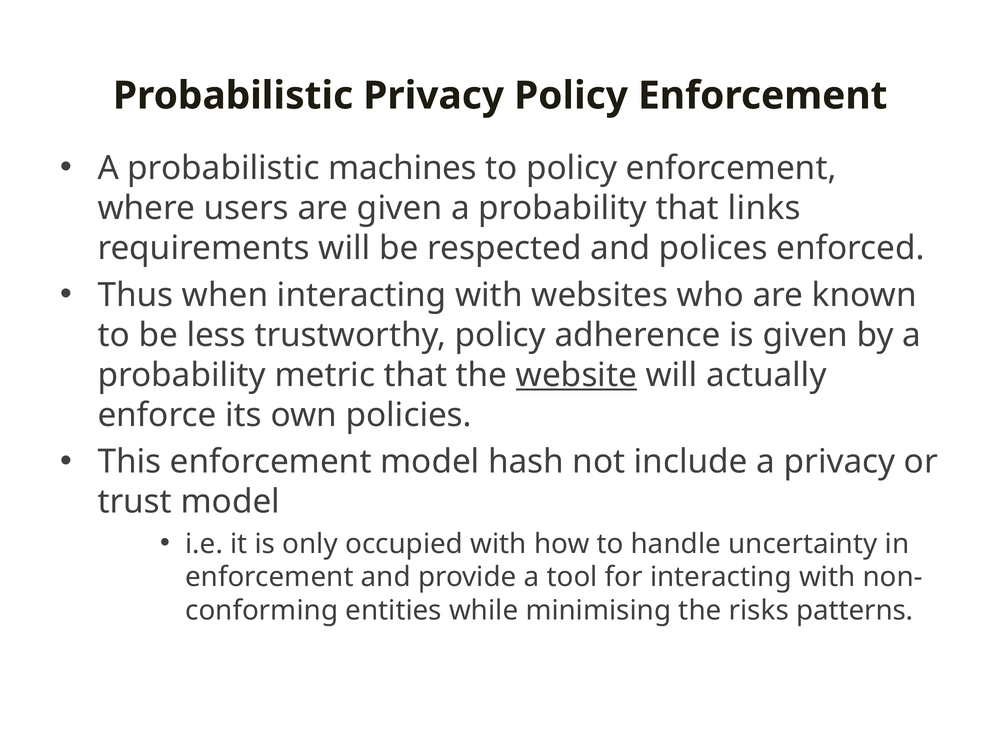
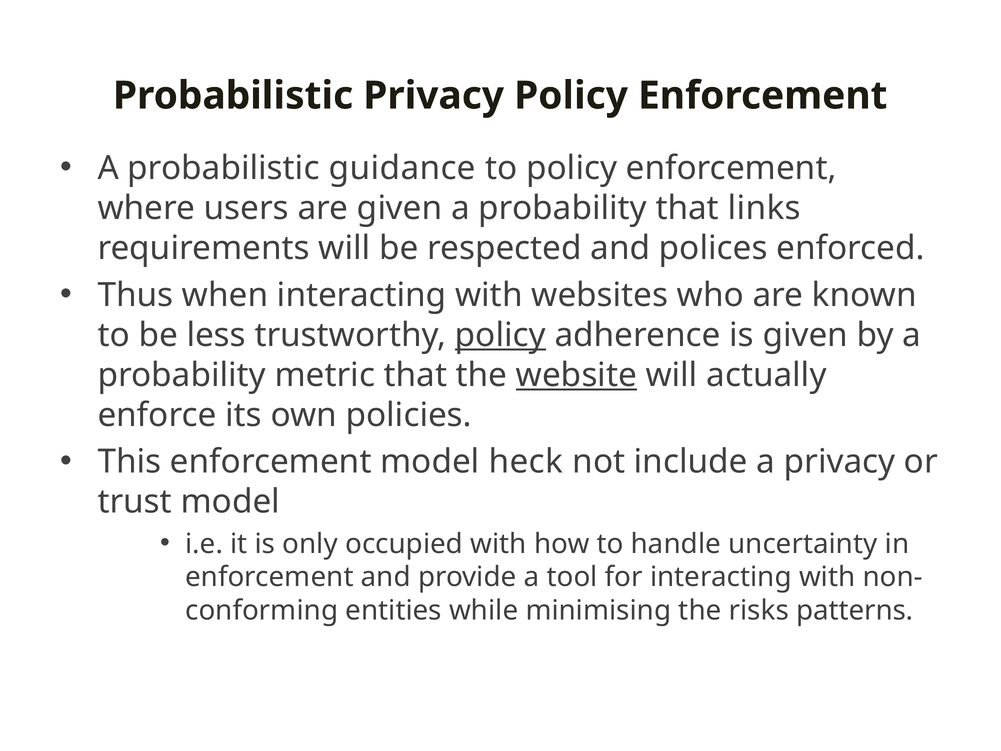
machines: machines -> guidance (402, 168)
policy underline: none -> present (500, 335)
hash: hash -> heck (526, 462)
